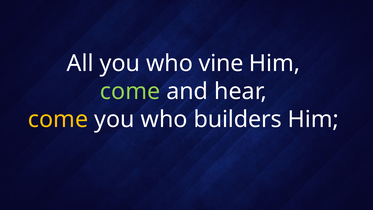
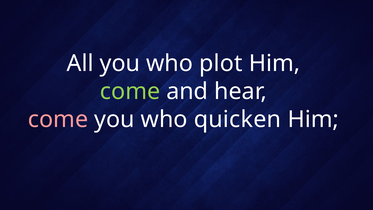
vine: vine -> plot (221, 63)
come colour: yellow -> pink (58, 119)
builders: builders -> quicken (237, 119)
